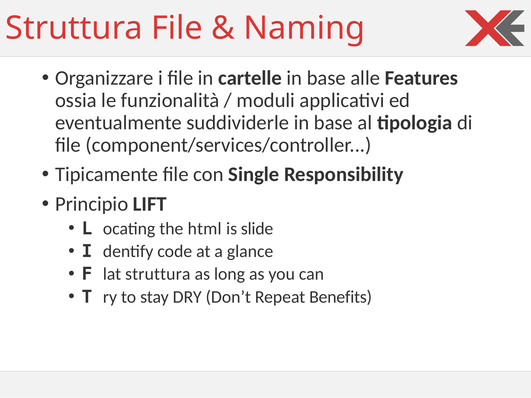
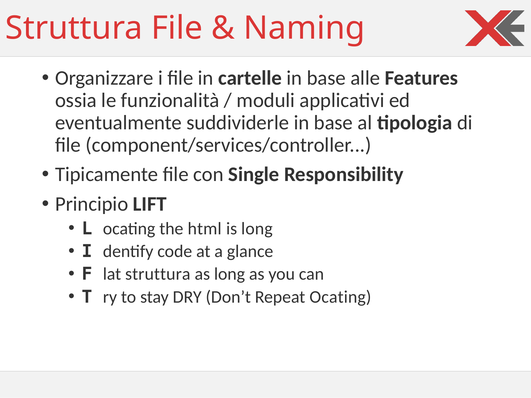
is slide: slide -> long (257, 229)
Repeat Benefits: Benefits -> Ocating (340, 297)
